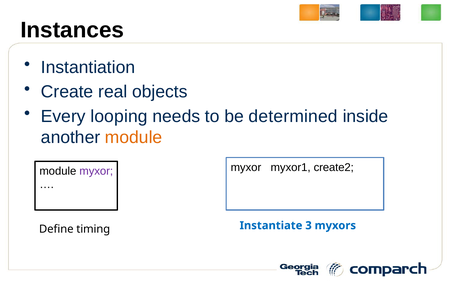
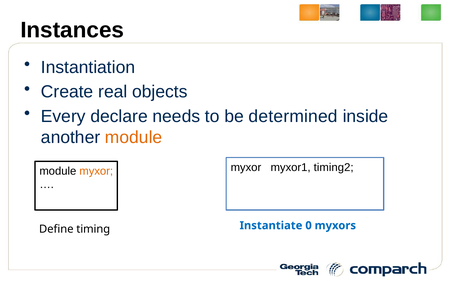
looping: looping -> declare (119, 116)
create2: create2 -> timing2 (334, 167)
myxor colour: purple -> orange (96, 171)
3: 3 -> 0 (309, 226)
